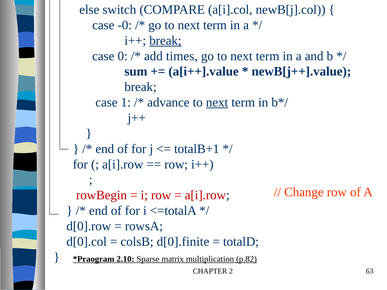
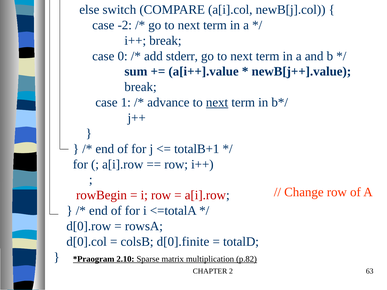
-0: -0 -> -2 (125, 25)
break underline: present -> none (165, 41)
times: times -> stderr (182, 56)
